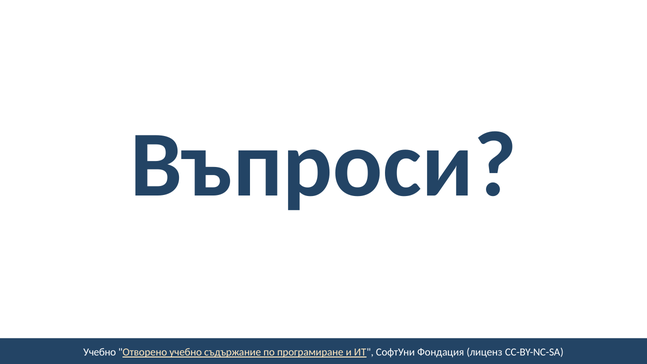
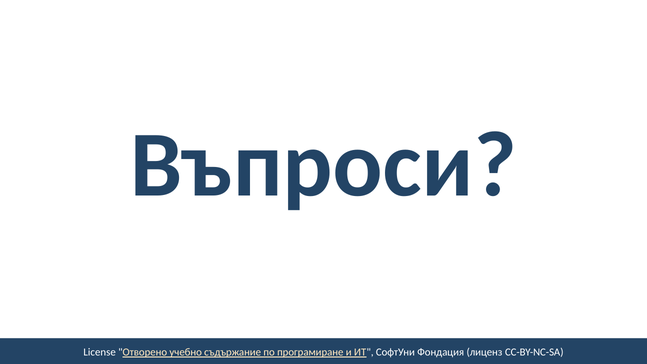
Учебно: Учебно -> License (100, 352)
